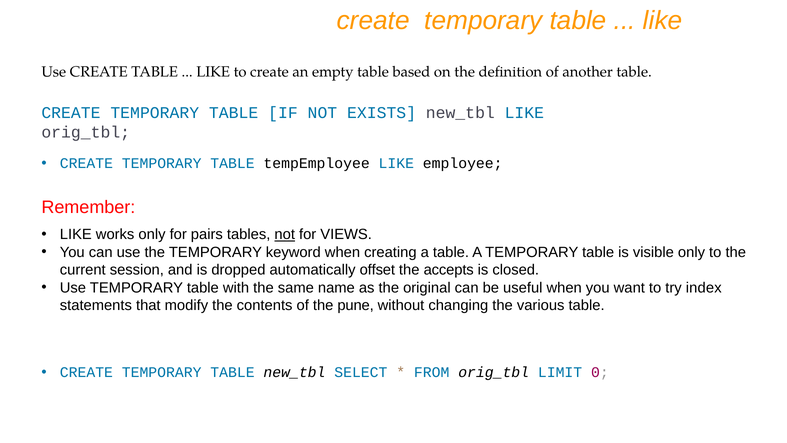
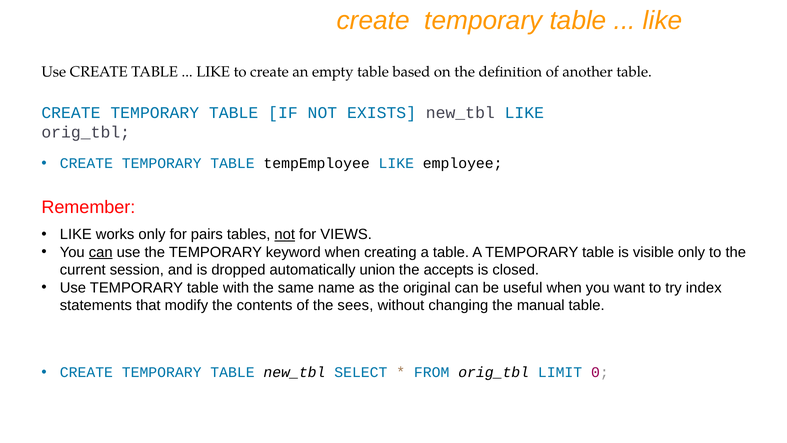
can underline: none -> present (101, 252)
offset: offset -> union (377, 270)
pune: pune -> sees (355, 305)
various: various -> manual (541, 305)
